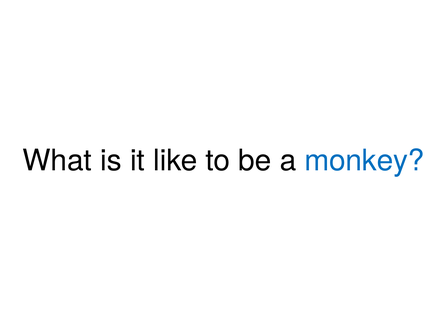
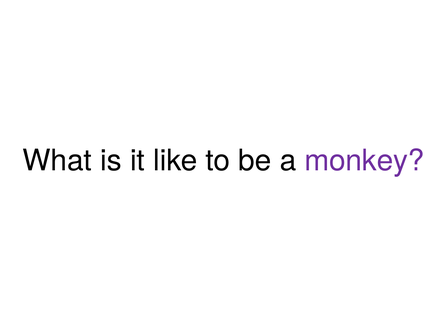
monkey colour: blue -> purple (364, 161)
